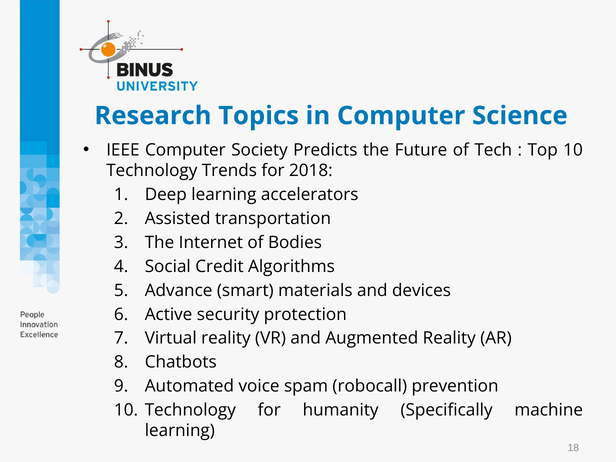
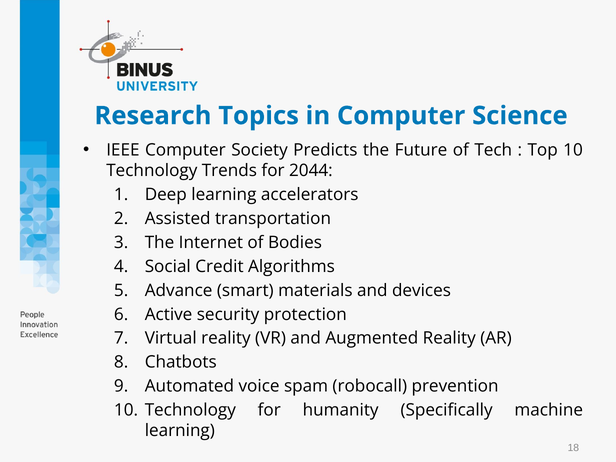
2018: 2018 -> 2044 (311, 171)
